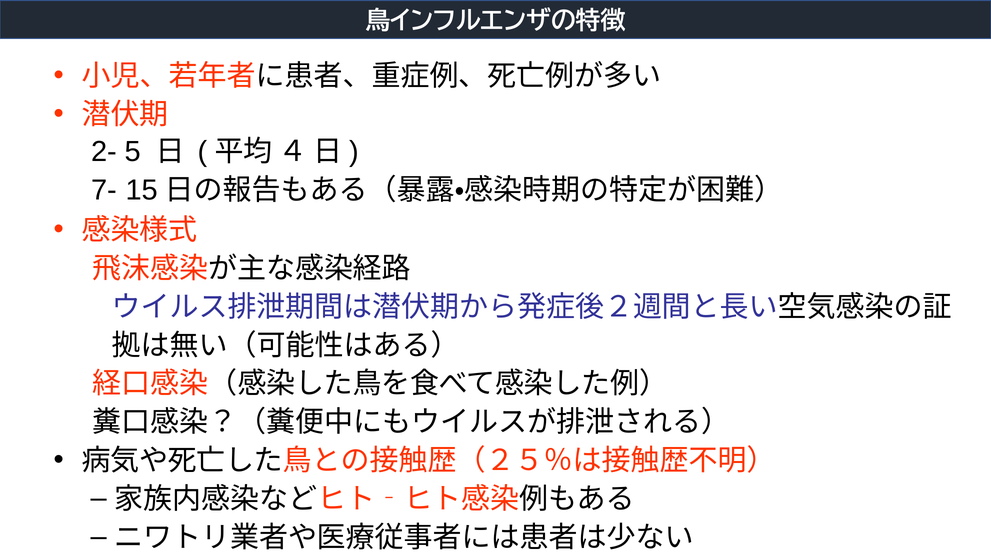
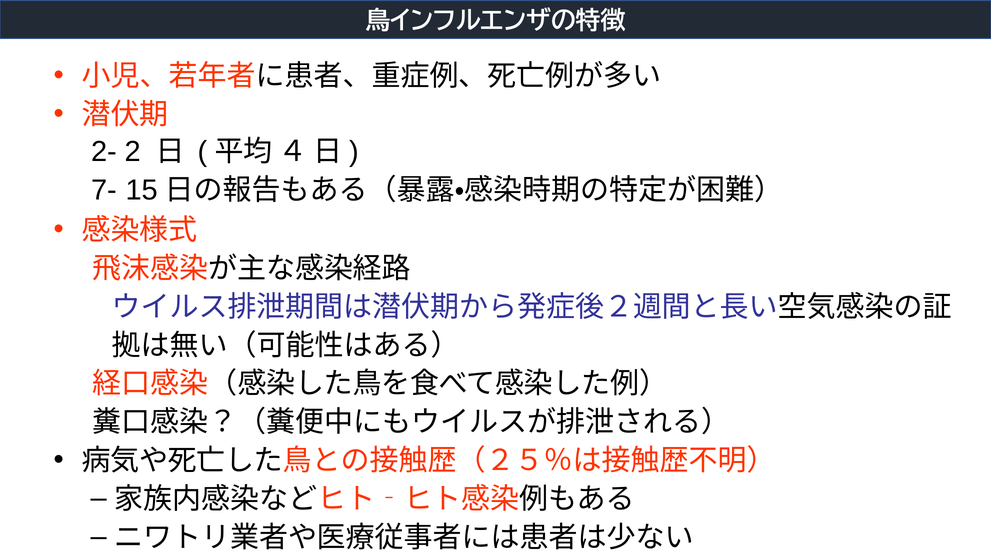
5: 5 -> 2 (133, 152)
